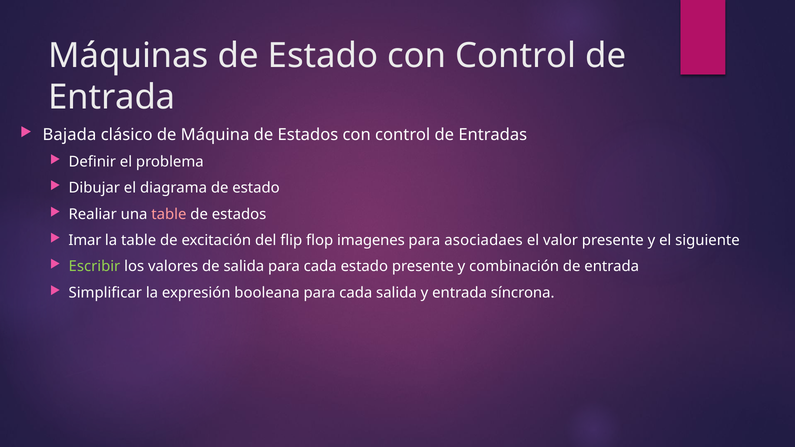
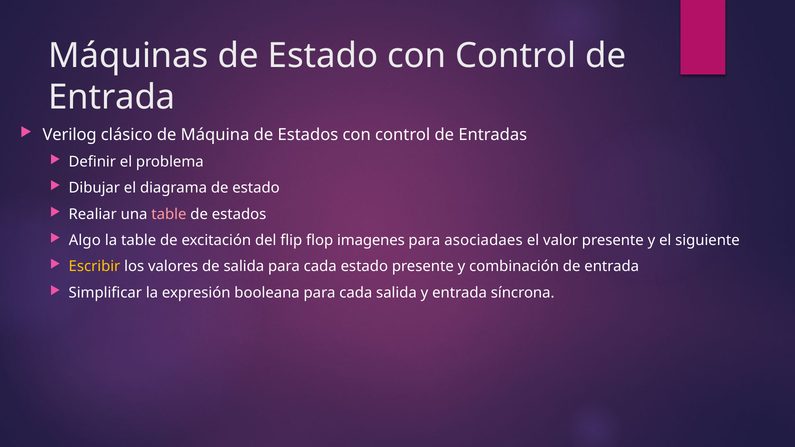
Bajada: Bajada -> Verilog (70, 135)
Imar: Imar -> Algo (85, 241)
Escribir colour: light green -> yellow (94, 267)
